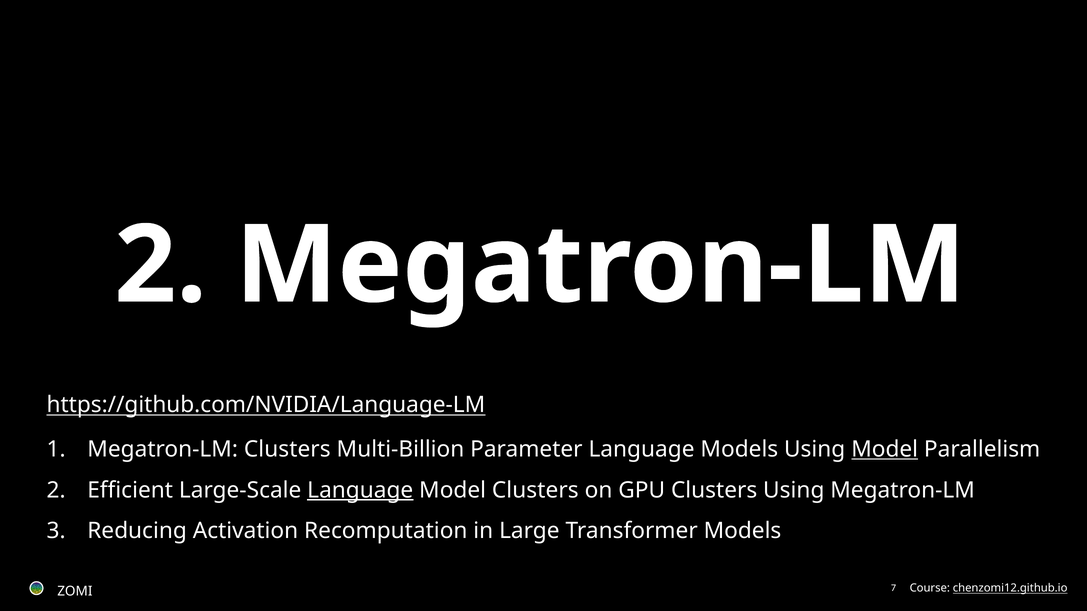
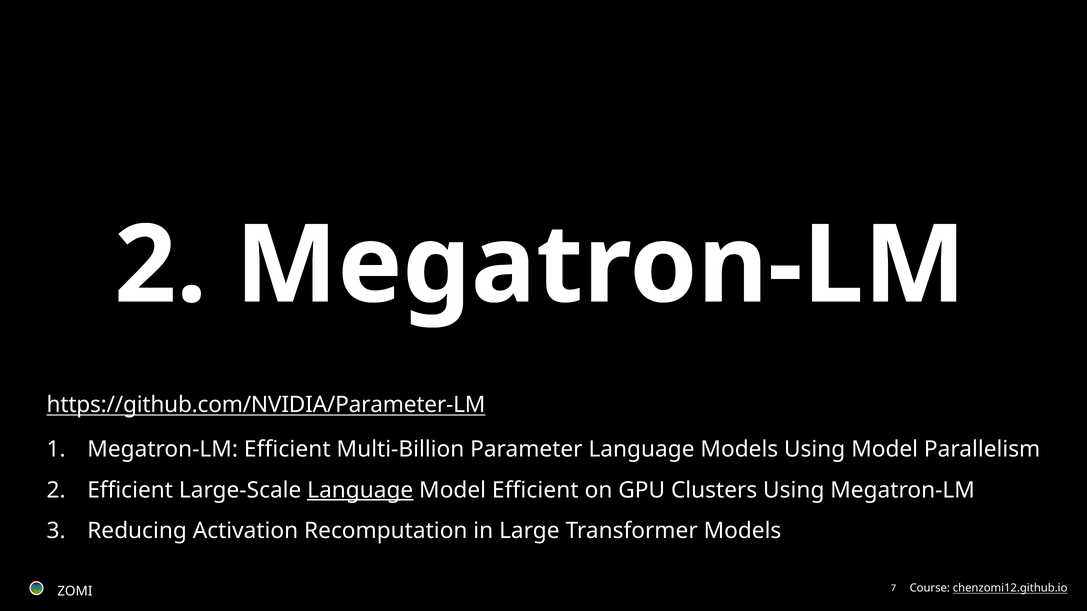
https://github.com/NVIDIA/Language-LM: https://github.com/NVIDIA/Language-LM -> https://github.com/NVIDIA/Parameter-LM (266, 405)
Megatron-LM Clusters: Clusters -> Efficient (287, 449)
Model underline: present -> none (885, 449)
Model Clusters: Clusters -> Efficient (535, 490)
